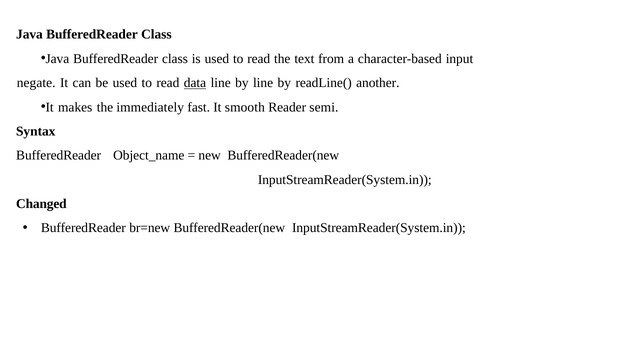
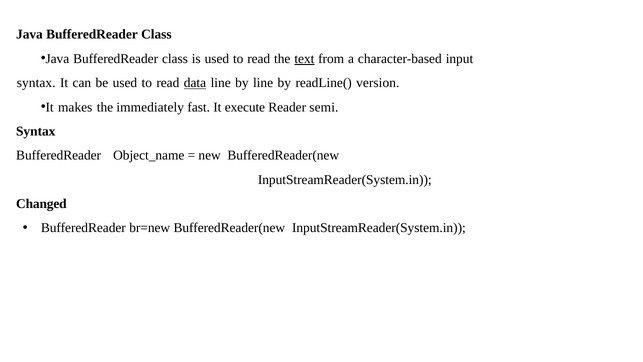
text underline: none -> present (304, 59)
negate: negate -> syntax (36, 83)
another: another -> version (378, 83)
smooth: smooth -> execute (245, 107)
